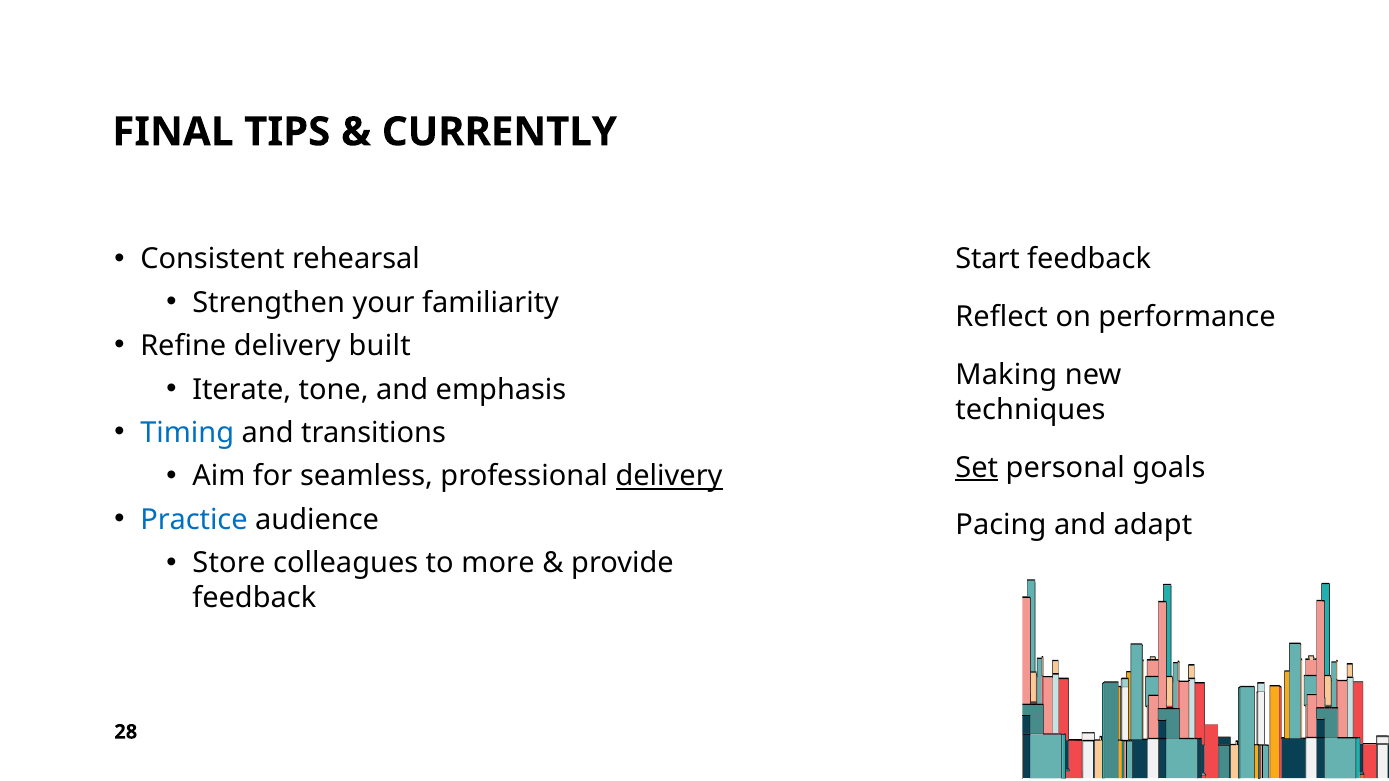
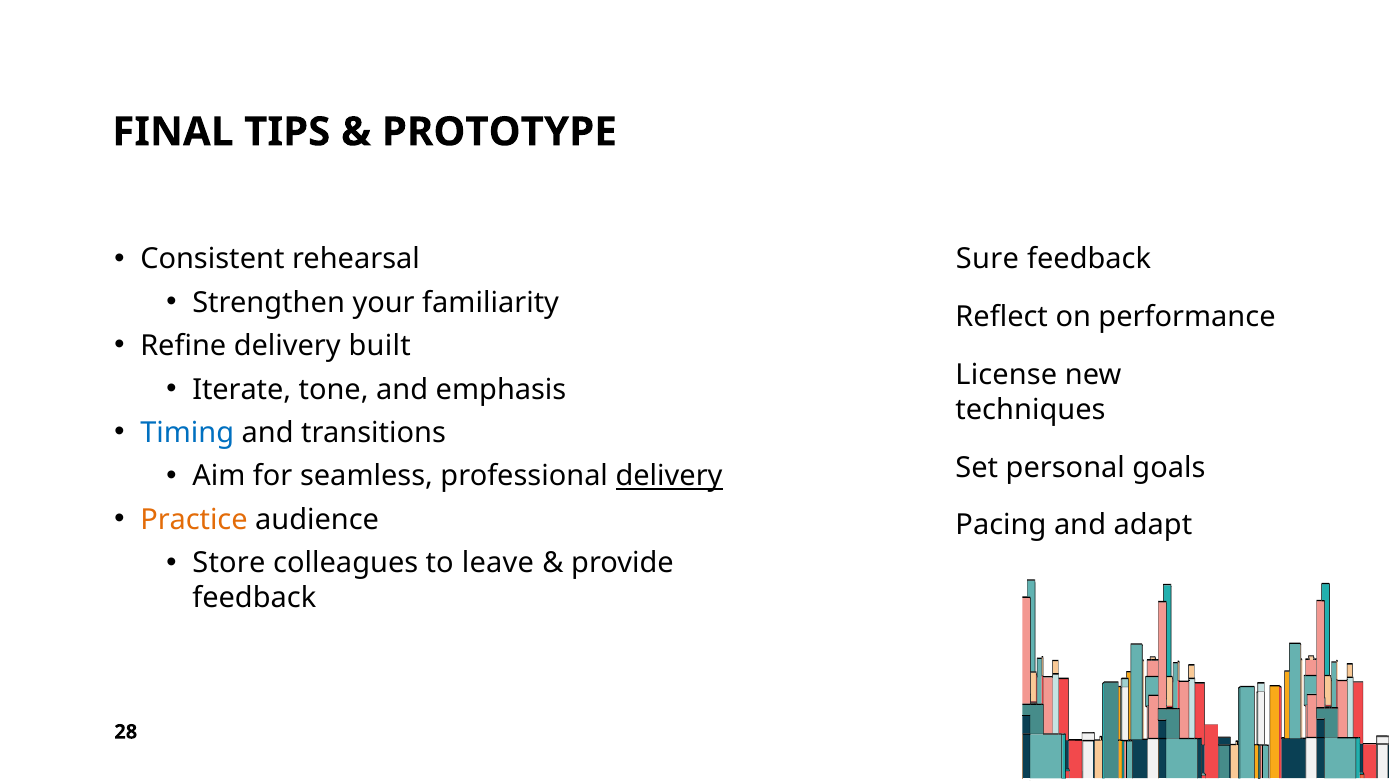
CURRENTLY: CURRENTLY -> PROTOTYPE (499, 132)
Start: Start -> Sure (987, 259)
Making: Making -> License (1006, 375)
Set underline: present -> none (977, 468)
Practice colour: blue -> orange (194, 520)
more: more -> leave (498, 564)
